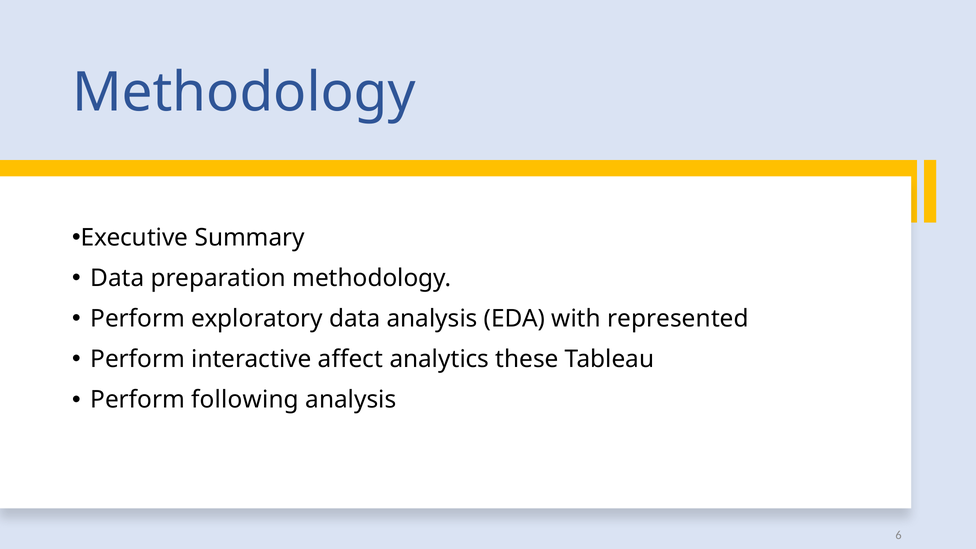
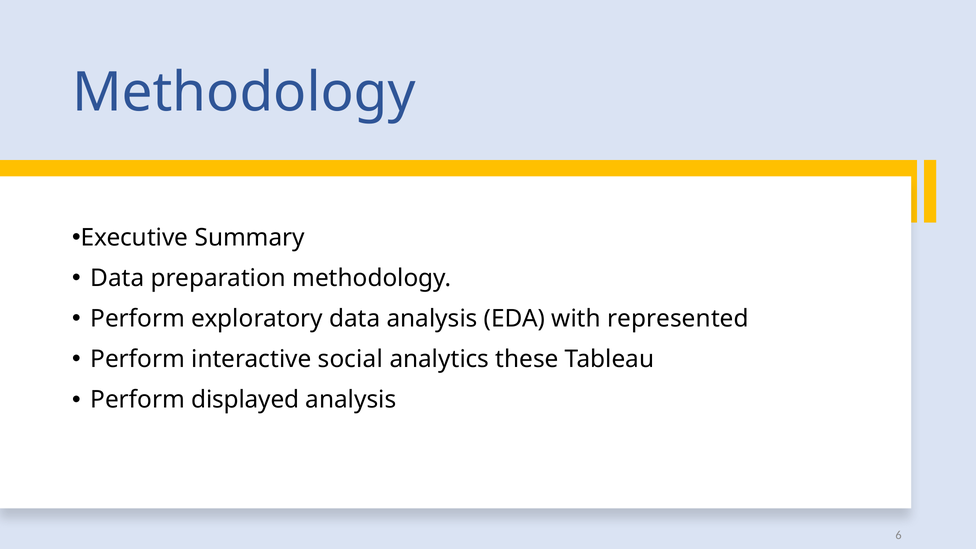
affect: affect -> social (350, 359)
following: following -> displayed (245, 400)
